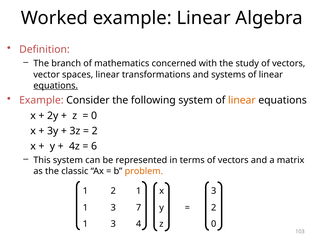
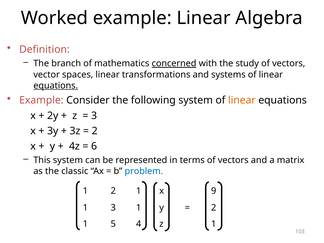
concerned underline: none -> present (174, 64)
0: 0 -> 3 (94, 116)
problem colour: orange -> blue (144, 171)
x 3: 3 -> 9 (214, 191)
3 7: 7 -> 1 (139, 208)
3: 3 -> 5 (113, 224)
z 0: 0 -> 1 (214, 224)
